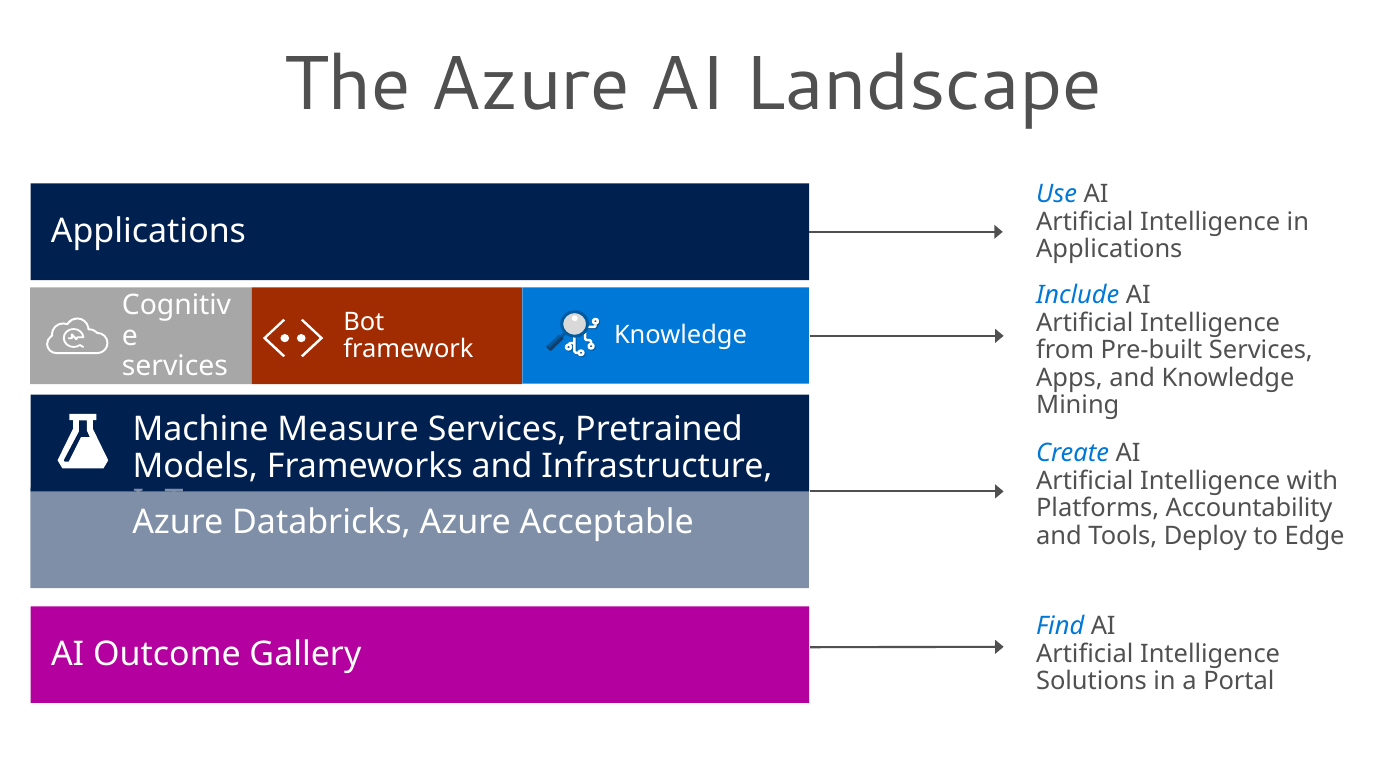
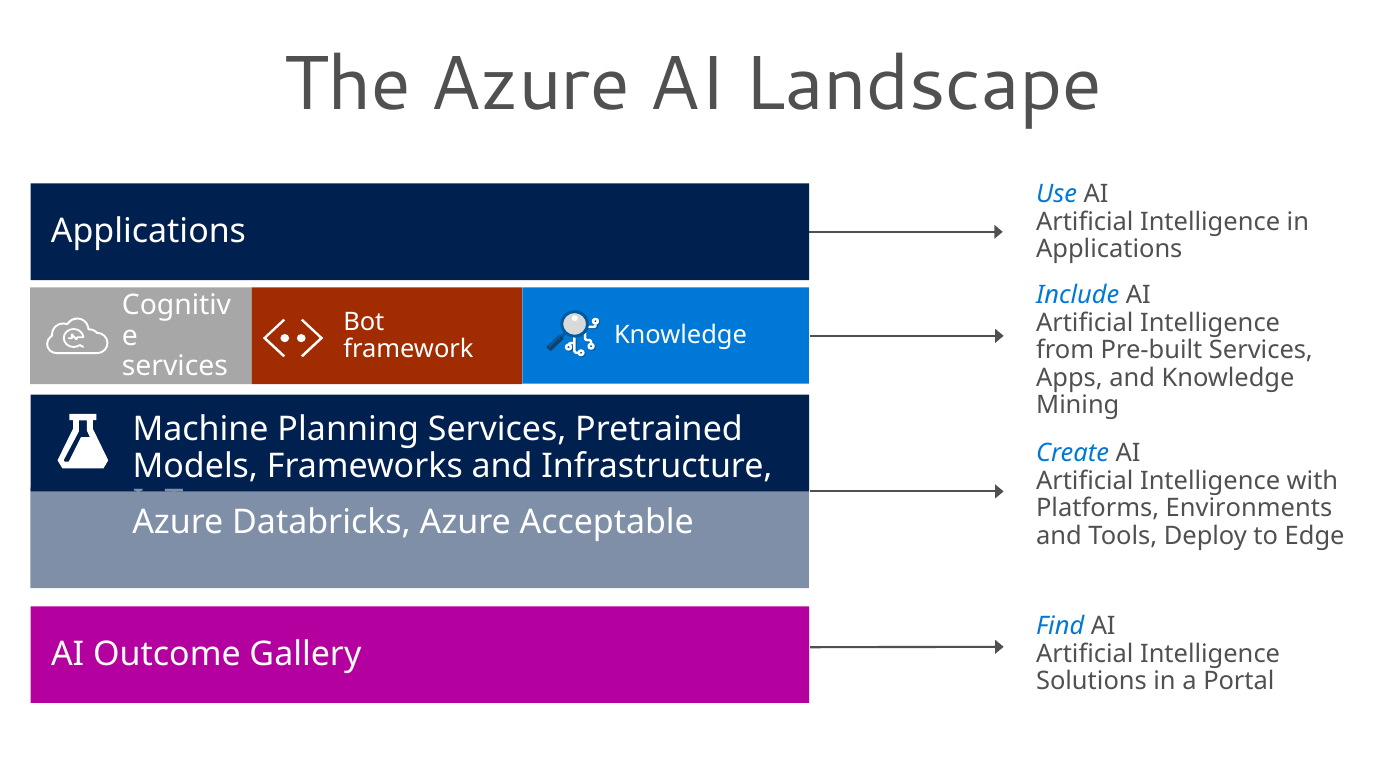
Measure: Measure -> Planning (348, 429)
Accountability: Accountability -> Environments (1249, 509)
